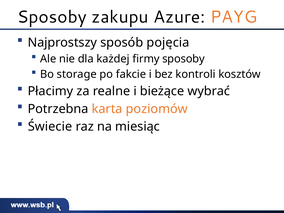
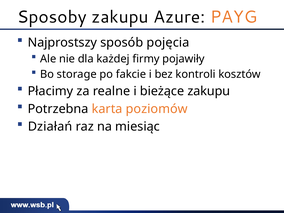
firmy sposoby: sposoby -> pojawiły (183, 59)
bieżące wybrać: wybrać -> zakupu (209, 91)
Świecie: Świecie -> Działań (50, 127)
